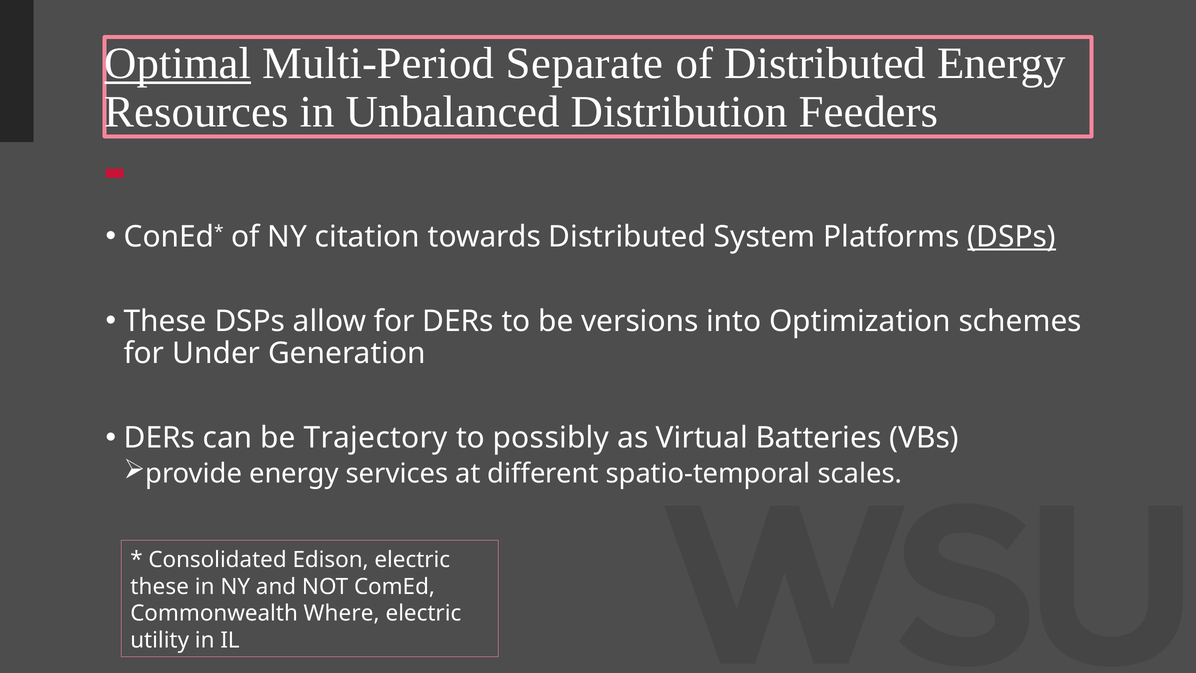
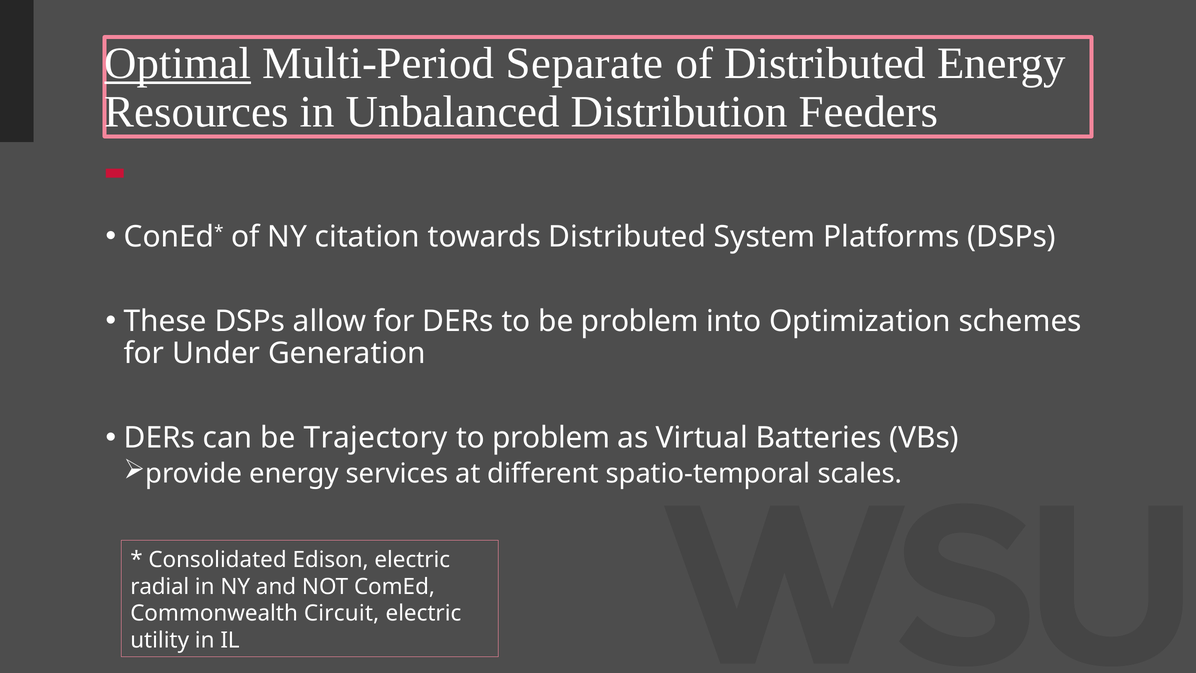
DSPs underline: present -> none (1012, 237)
be versions: versions -> problem (640, 321)
to possibly: possibly -> problem (551, 438)
these: these -> radial (160, 586)
Where: Where -> Circuit (342, 613)
